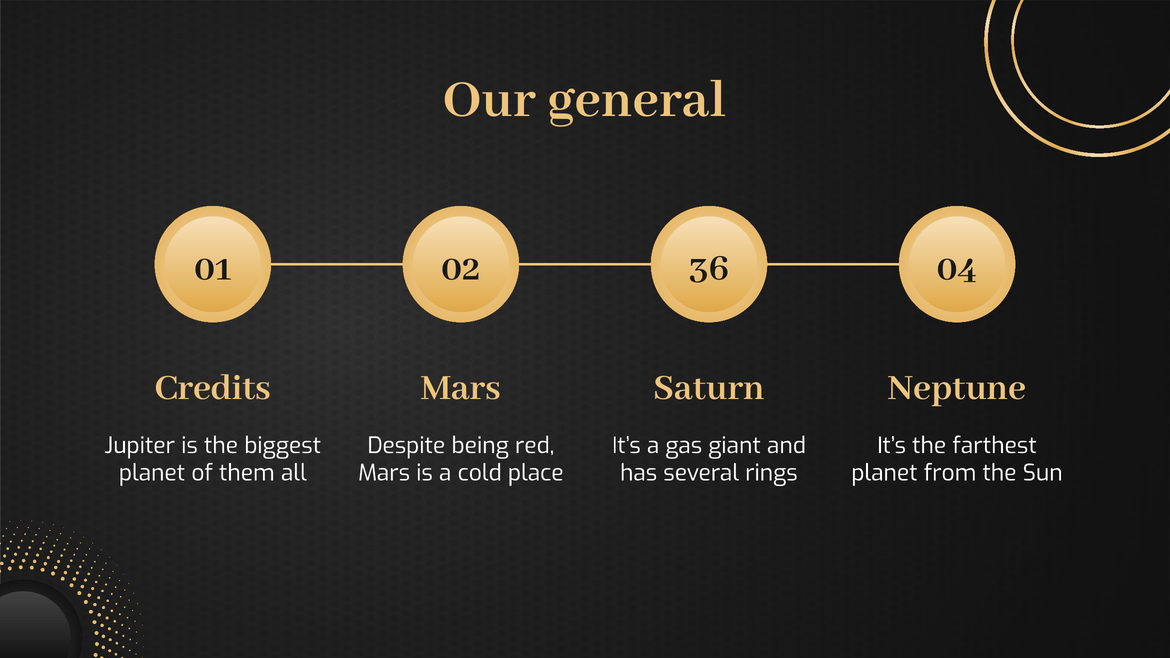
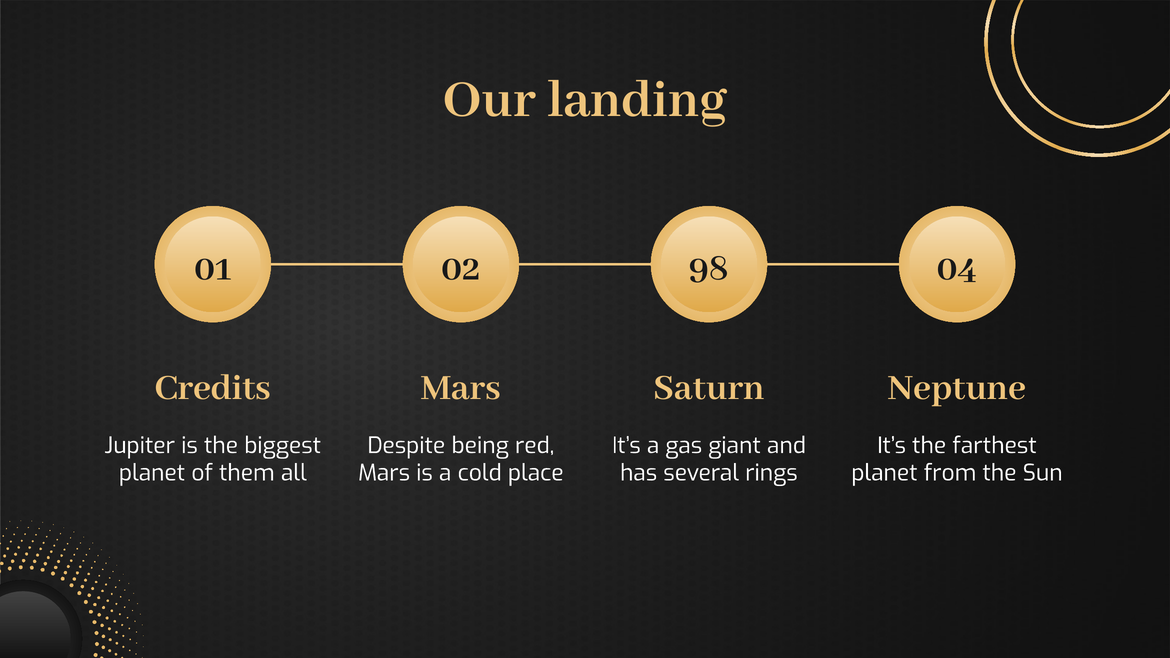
general: general -> landing (637, 98)
36: 36 -> 98 (709, 267)
